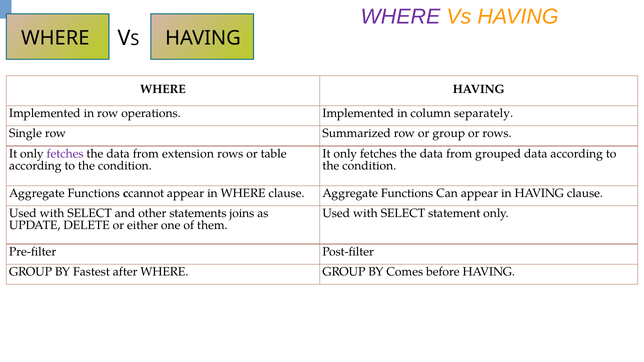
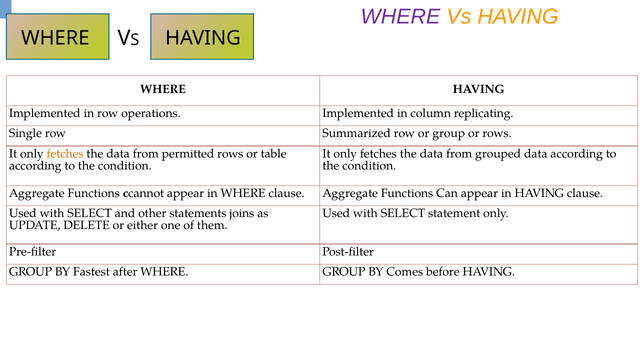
separately: separately -> replicating (484, 113)
fetches colour: purple -> orange (65, 154)
extension: extension -> permitted (188, 154)
